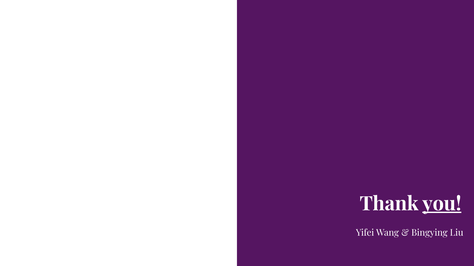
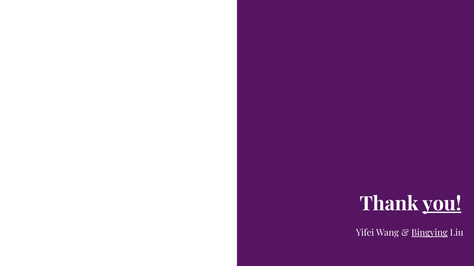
Bingying underline: none -> present (429, 233)
